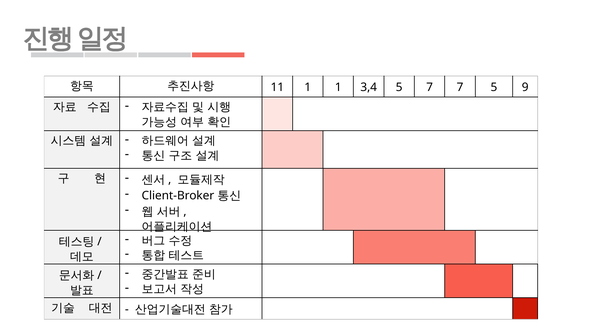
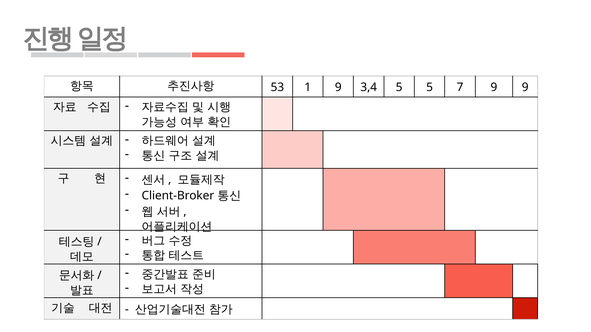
11: 11 -> 53 (277, 87)
1 1: 1 -> 9 (338, 87)
5 7: 7 -> 5 (430, 87)
7 5: 5 -> 9 (494, 87)
